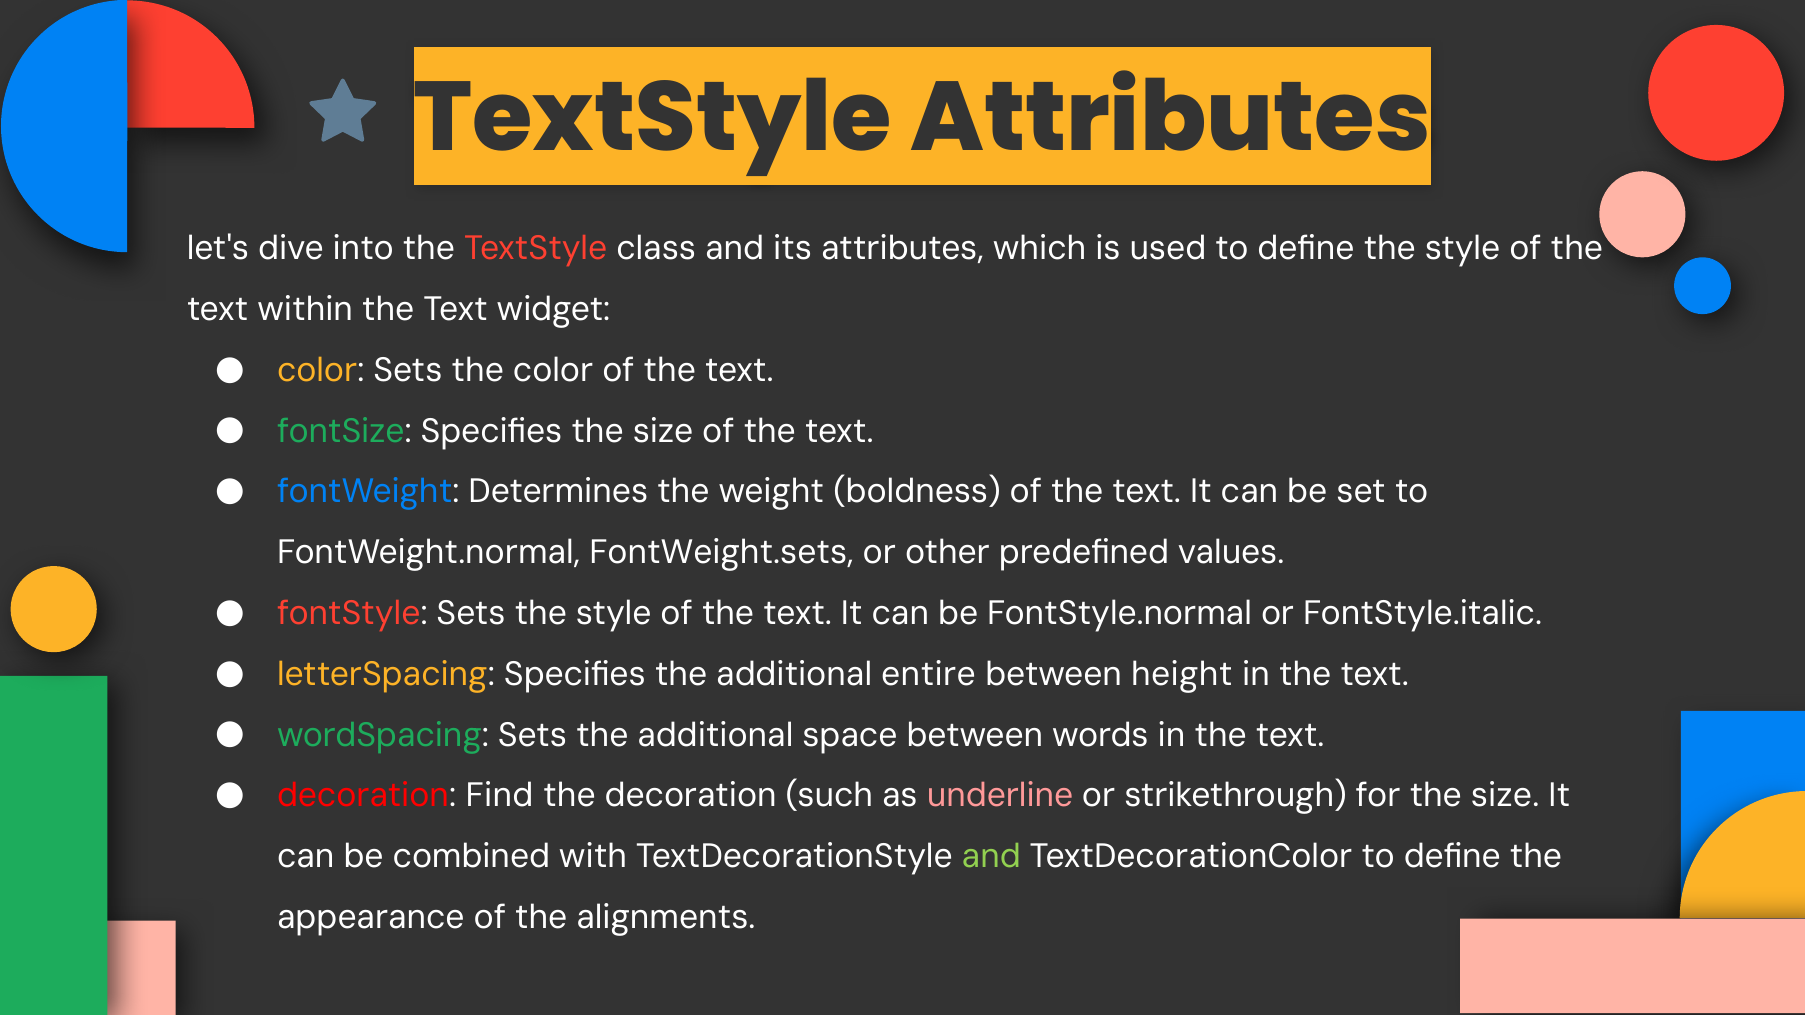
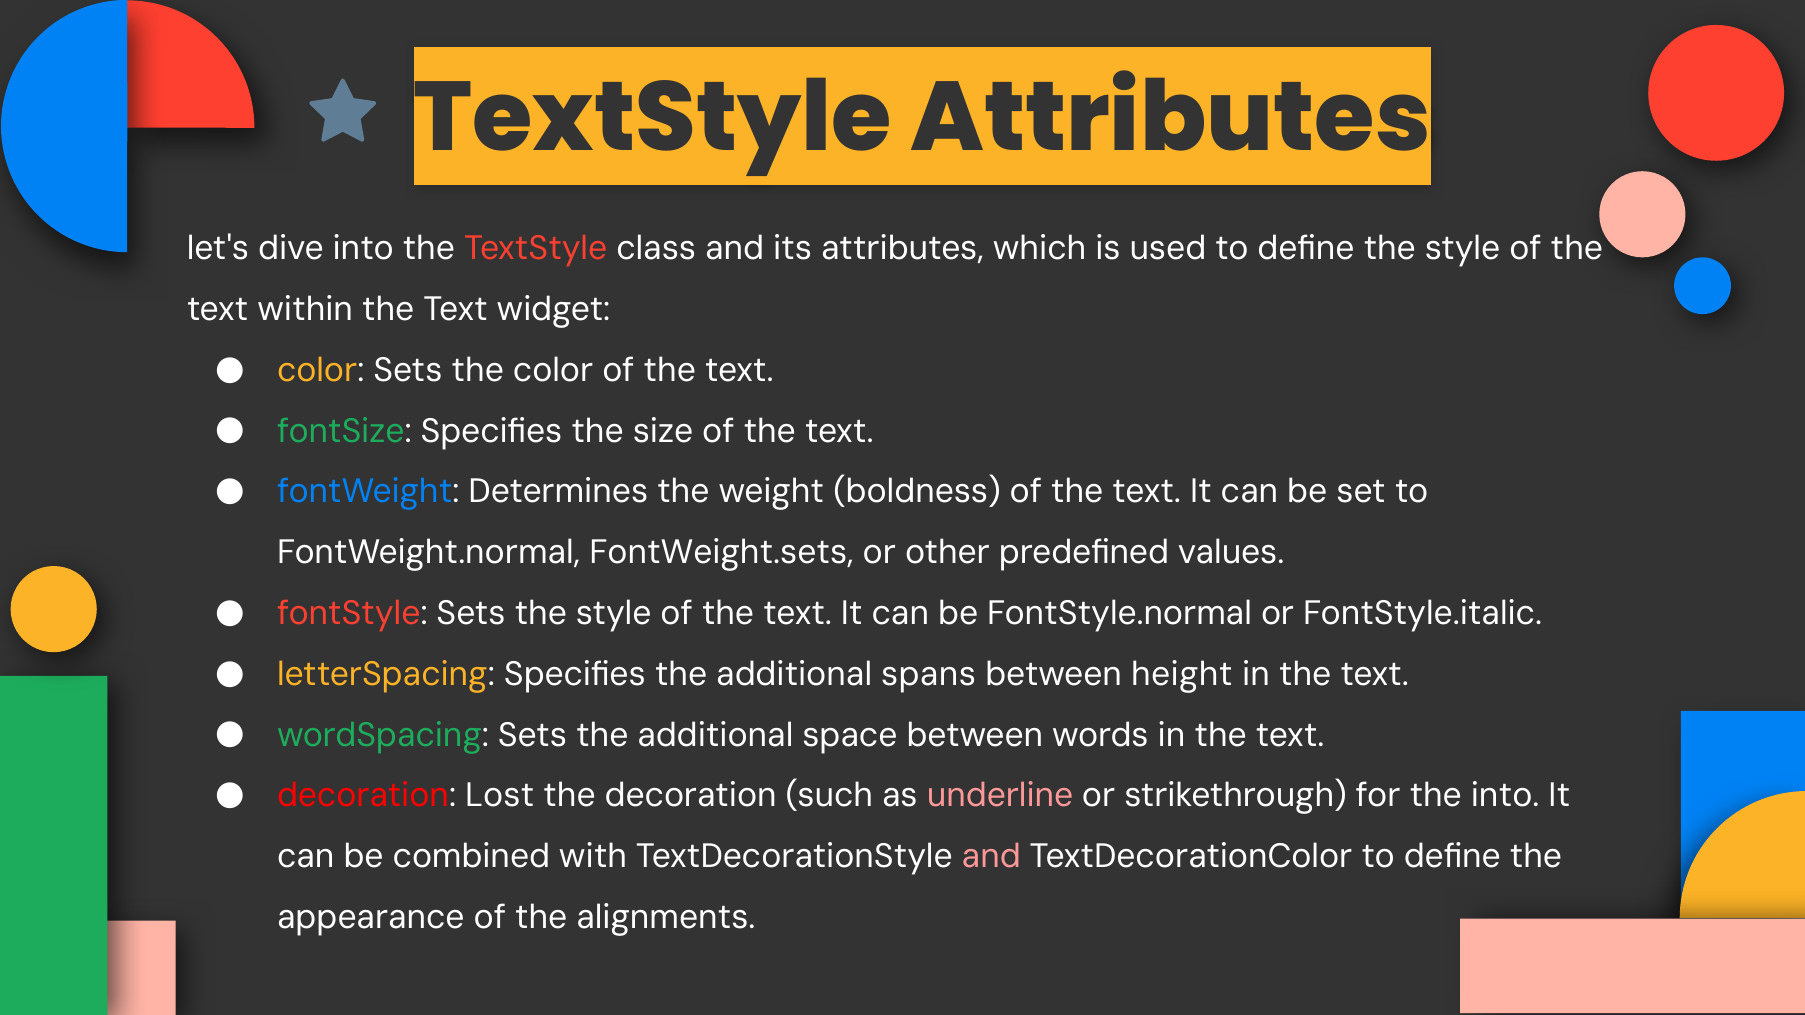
entire: entire -> spans (929, 674)
Find: Find -> Lost (500, 796)
for the size: size -> into (1505, 796)
and colour: light green -> pink (991, 857)
